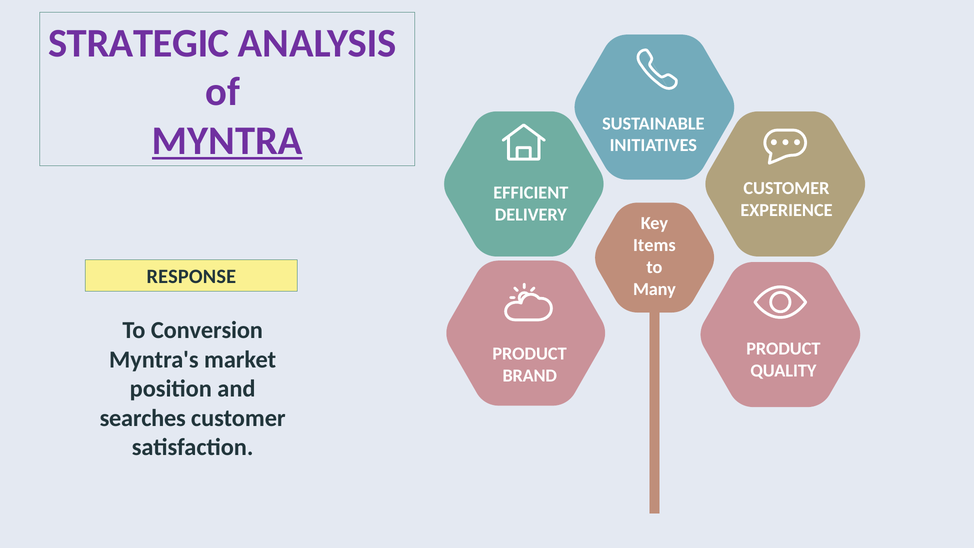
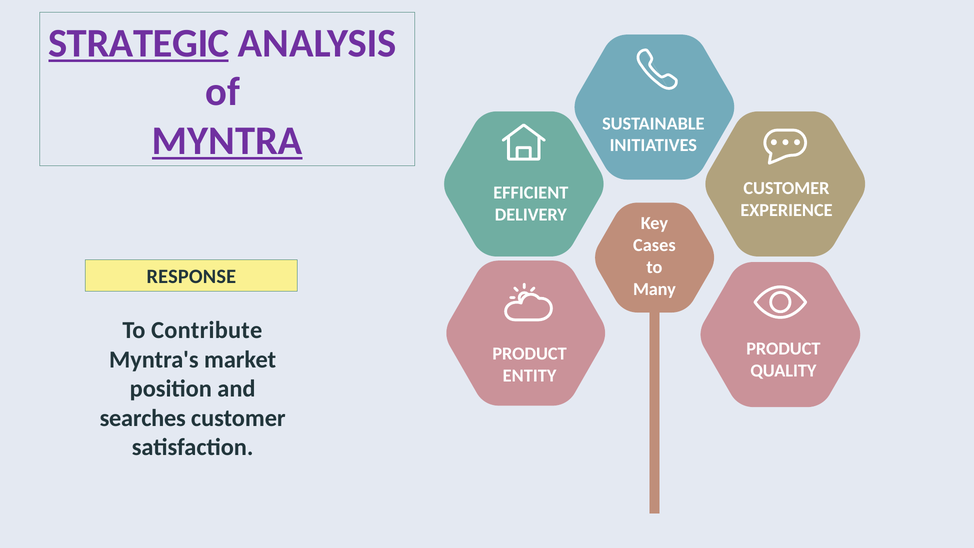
STRATEGIC underline: none -> present (139, 43)
Items: Items -> Cases (654, 245)
Conversion: Conversion -> Contribute (207, 330)
BRAND: BRAND -> ENTITY (530, 376)
